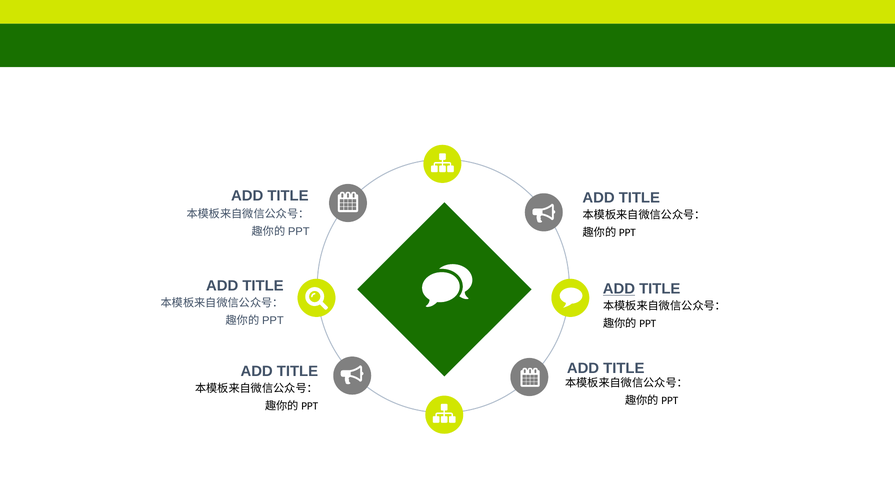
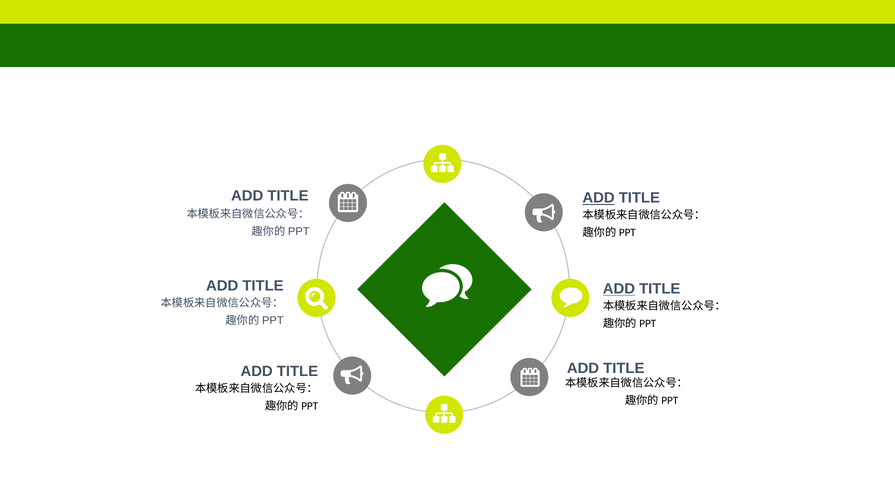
ADD underline: none -> present (599, 198)
